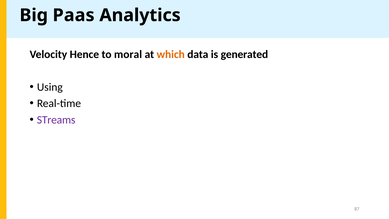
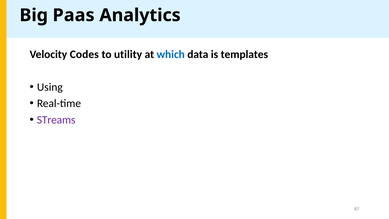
Hence: Hence -> Codes (84, 54)
moral: moral -> utility (128, 54)
which colour: orange -> blue (171, 54)
generated: generated -> templates (244, 54)
